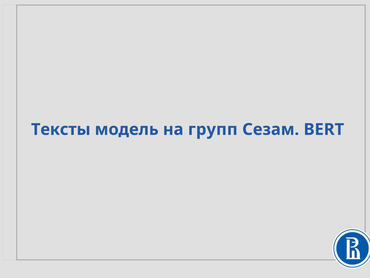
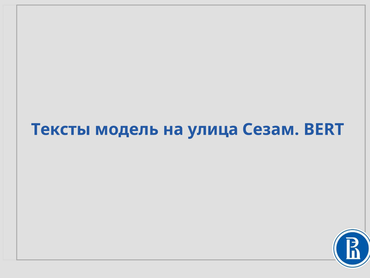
групп: групп -> улица (213, 129)
